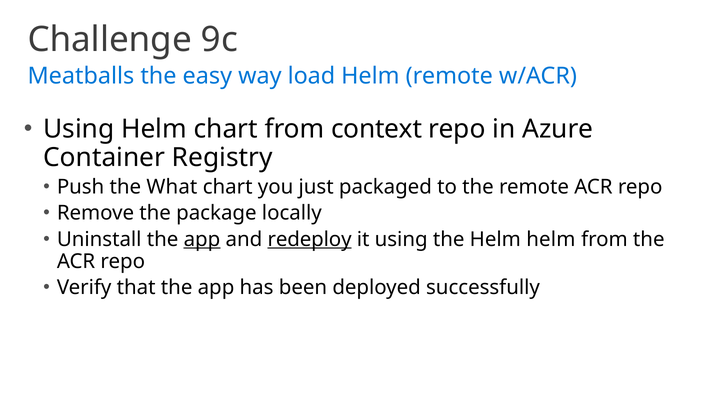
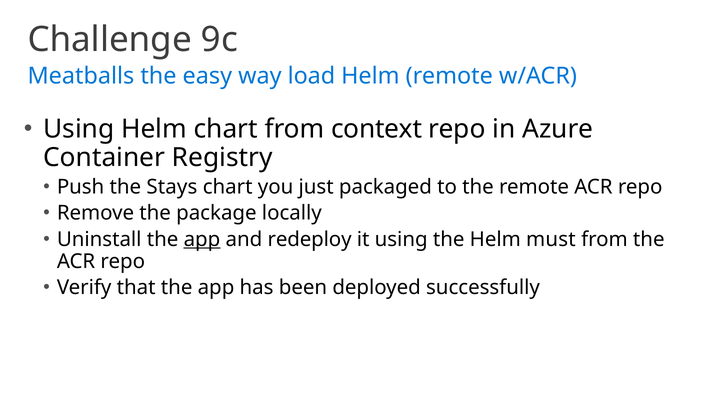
What: What -> Stays (172, 187)
redeploy underline: present -> none (310, 239)
Helm helm: helm -> must (551, 239)
